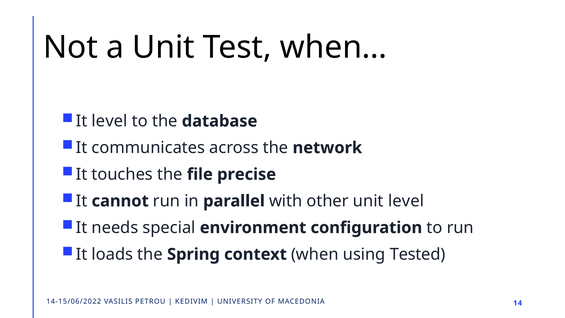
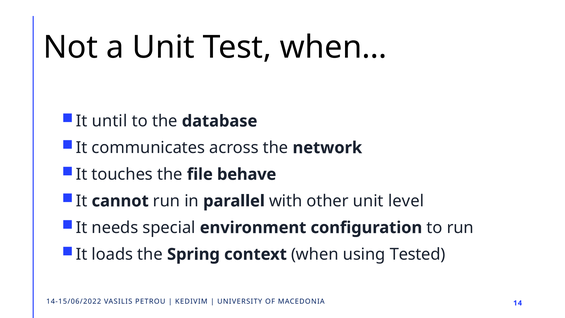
It level: level -> until (110, 121)
precise: precise -> behave (247, 174)
